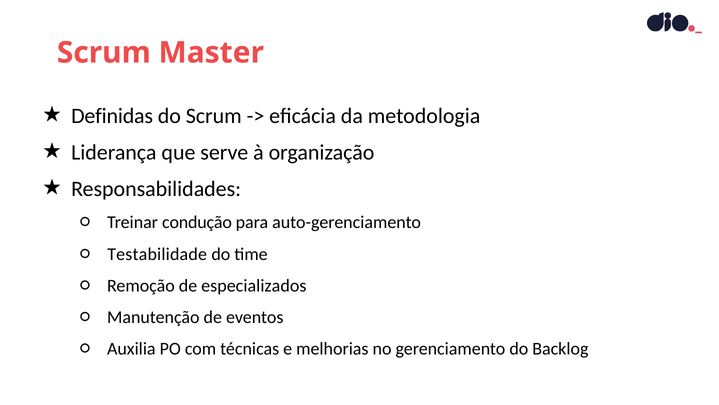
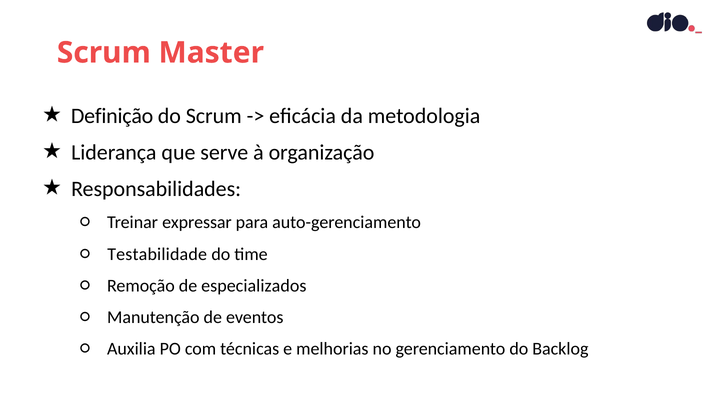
Definidas: Definidas -> Definição (112, 116)
condução: condução -> expressar (197, 222)
